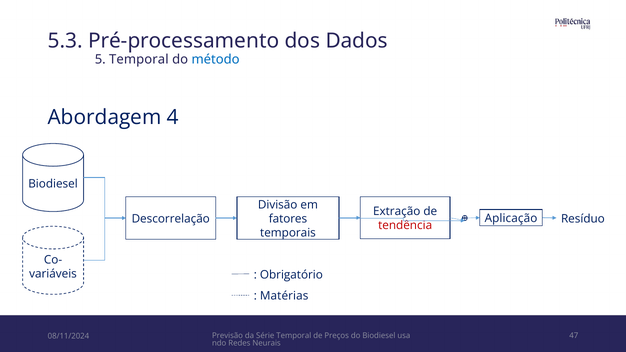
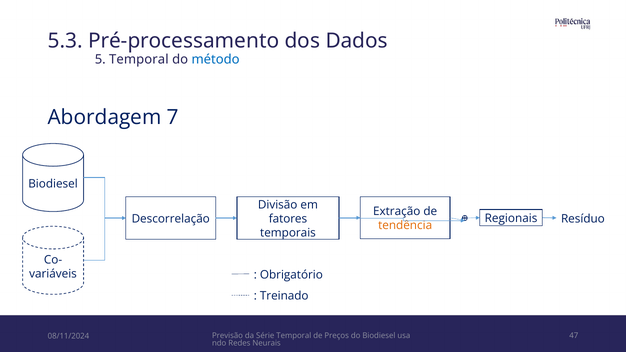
4: 4 -> 7 (173, 117)
Aplicação: Aplicação -> Regionais (511, 219)
tendência colour: red -> orange (405, 226)
Matérias: Matérias -> Treinado (284, 296)
